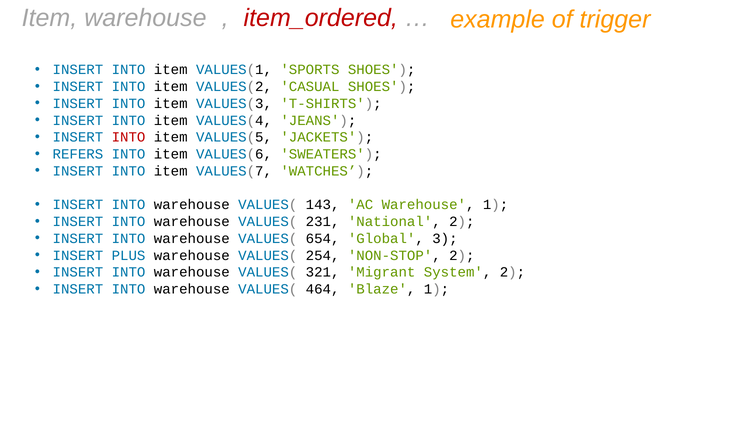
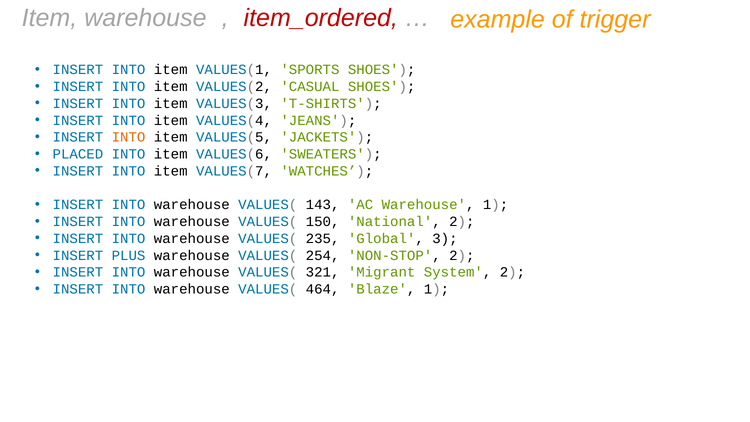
INTO colour: red -> orange (129, 137)
REFERS: REFERS -> PLACED (78, 154)
231: 231 -> 150 (323, 222)
654: 654 -> 235 (323, 238)
